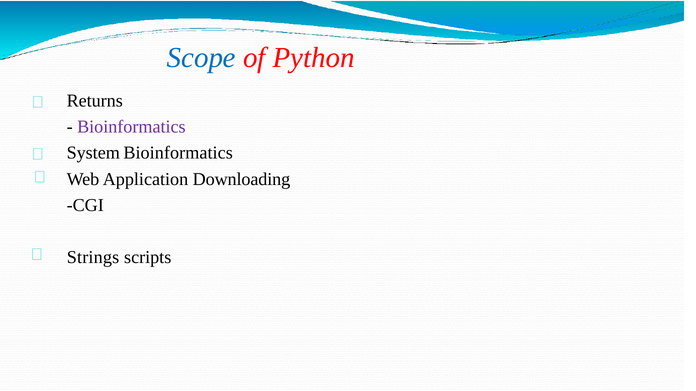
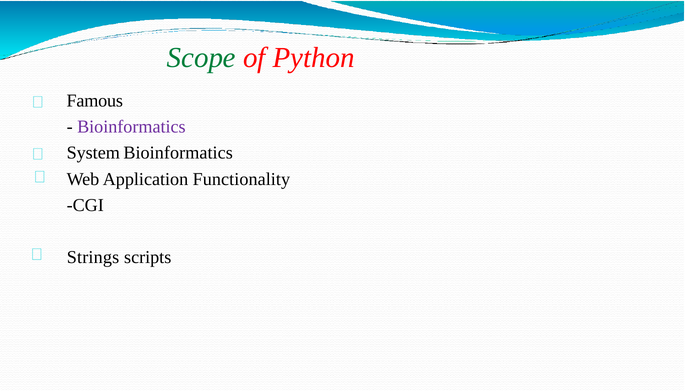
Scope colour: blue -> green (201, 58)
Returns: Returns -> Famous (95, 101)
Downloading: Downloading -> Functionality (241, 179)
